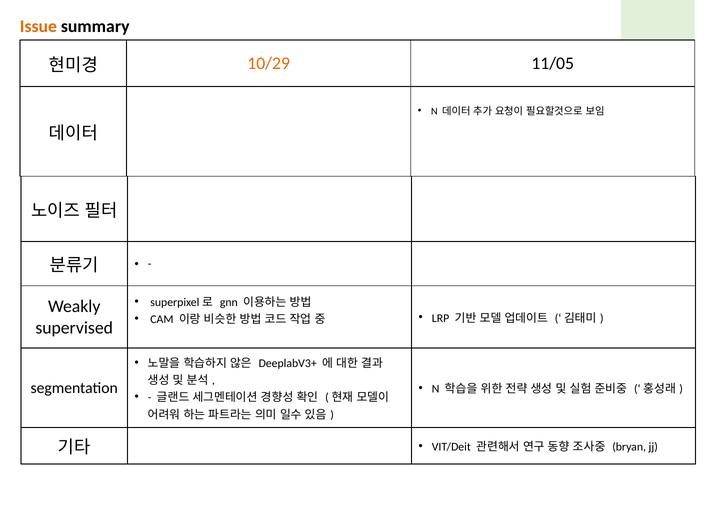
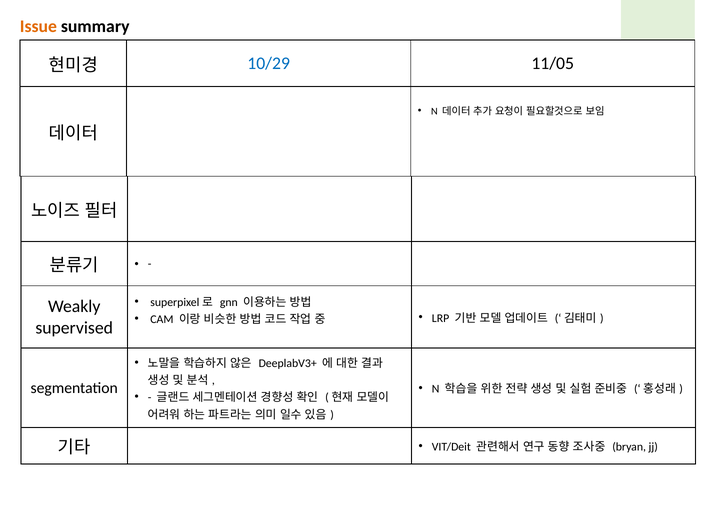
10/29 colour: orange -> blue (269, 63)
